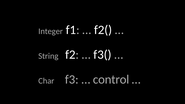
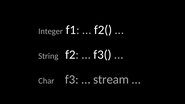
control: control -> stream (111, 79)
